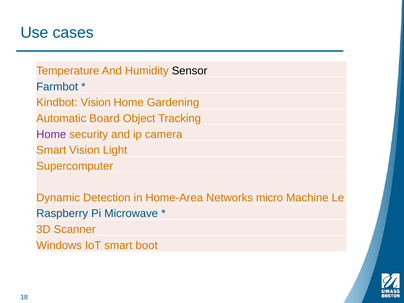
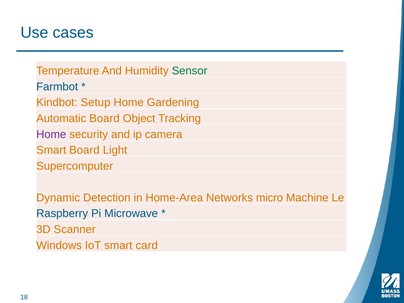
Sensor colour: black -> green (190, 71)
Kindbot Vision: Vision -> Setup (96, 103)
Smart Vision: Vision -> Board (84, 150)
boot: boot -> card (147, 245)
